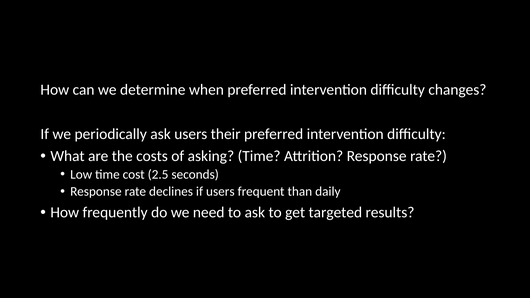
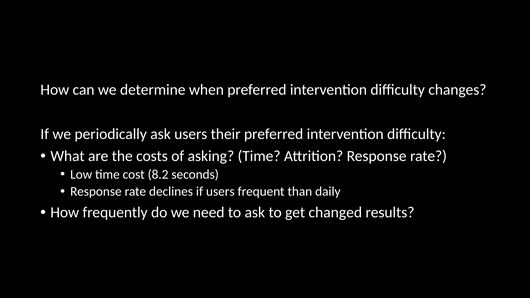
2.5: 2.5 -> 8.2 (158, 175)
targeted: targeted -> changed (335, 213)
